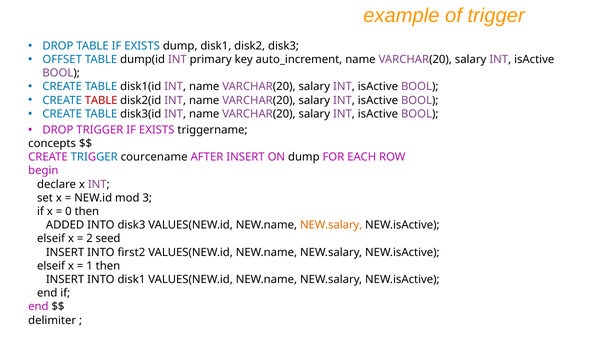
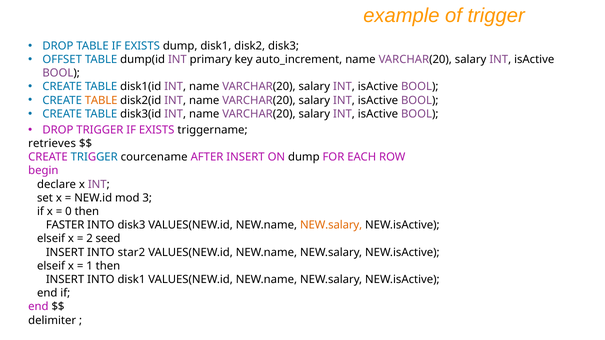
TABLE colour: red -> orange (101, 100)
concepts: concepts -> retrieves (52, 144)
ADDED: ADDED -> FASTER (65, 225)
first2: first2 -> star2 (131, 253)
